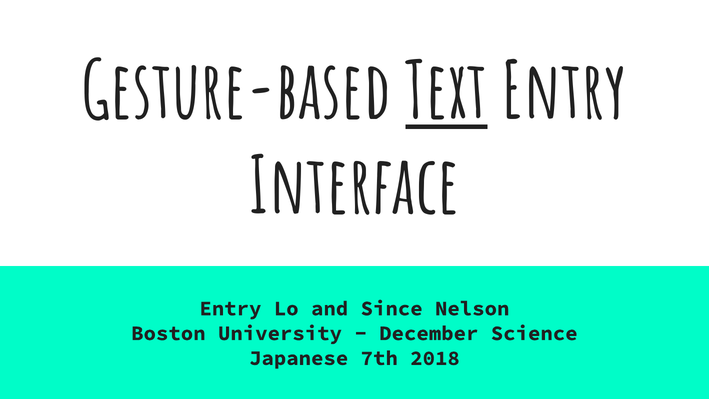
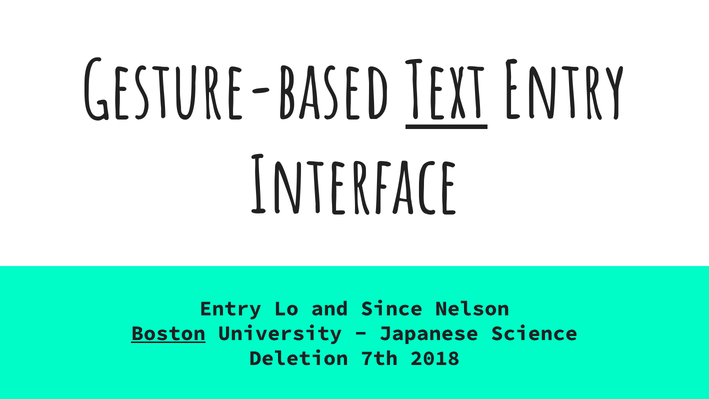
Boston underline: none -> present (168, 333)
December: December -> Japanese (429, 333)
Japanese: Japanese -> Deletion (299, 358)
